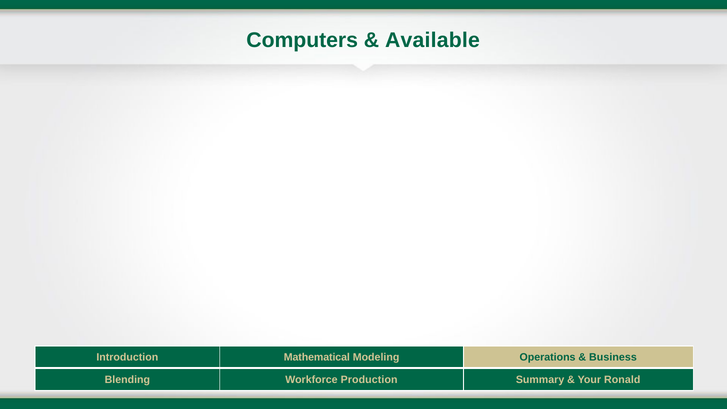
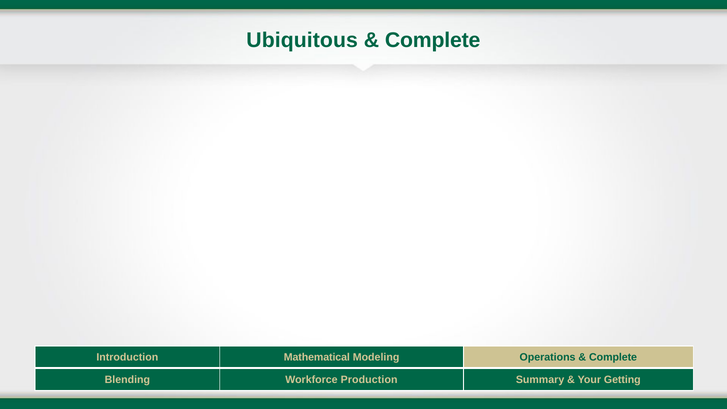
Computers: Computers -> Ubiquitous (302, 40)
Available: Available -> Complete (433, 40)
Business: Business -> Complete (613, 357)
Ronald: Ronald -> Getting (622, 379)
